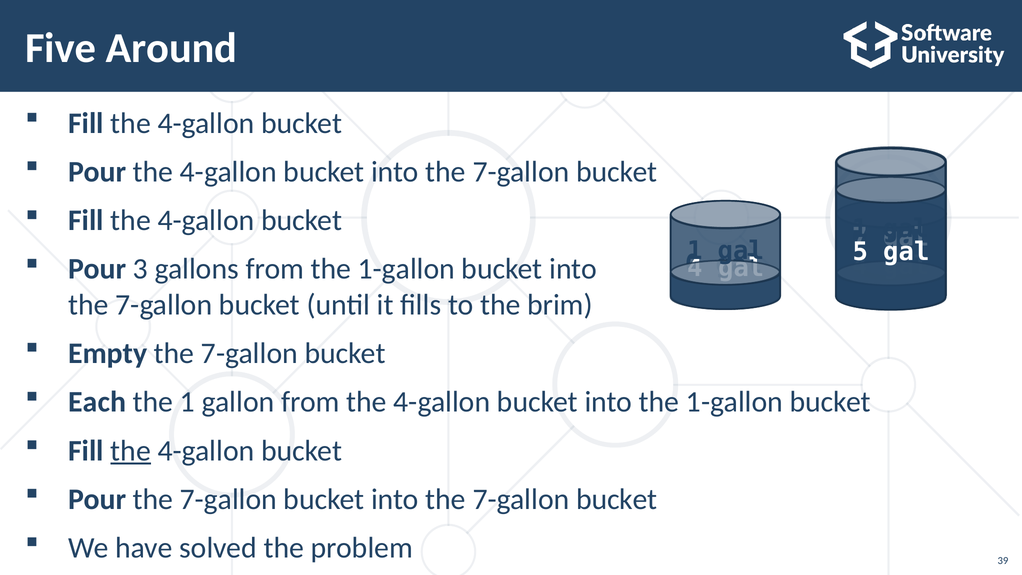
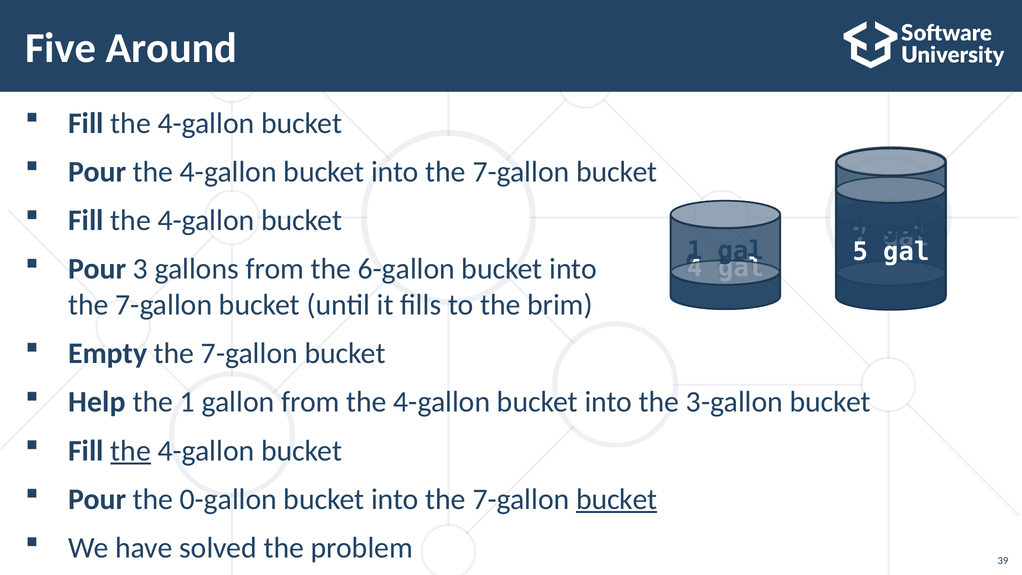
from the 1-gallon: 1-gallon -> 6-gallon (406, 269)
Each: Each -> Help (97, 402)
into the 1-gallon: 1-gallon -> 3-gallon (734, 402)
Pour the 7-gallon: 7-gallon -> 0-gallon (228, 499)
bucket underline: none -> present (617, 499)
